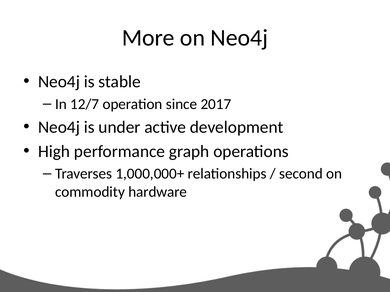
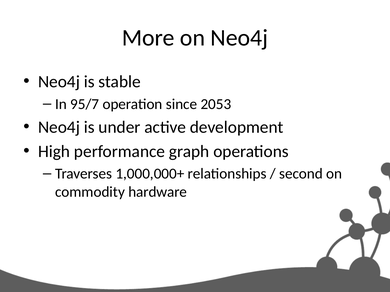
12/7: 12/7 -> 95/7 (85, 104)
2017: 2017 -> 2053 (216, 104)
